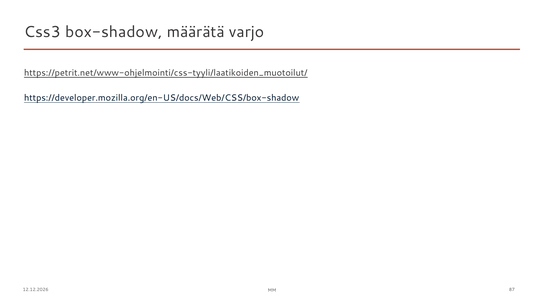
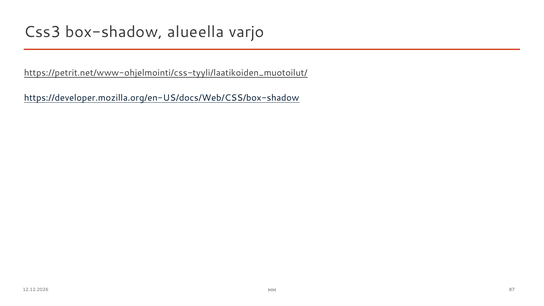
määrätä: määrätä -> alueella (196, 32)
